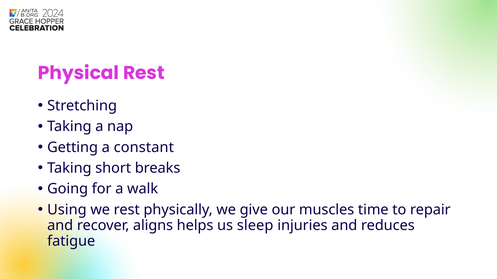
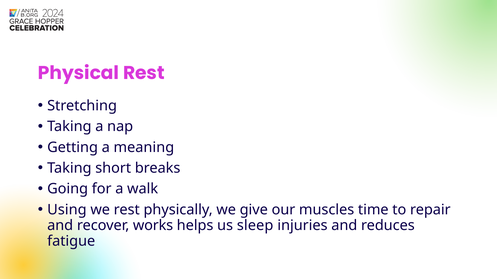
constant: constant -> meaning (144, 148)
aligns: aligns -> works (153, 226)
